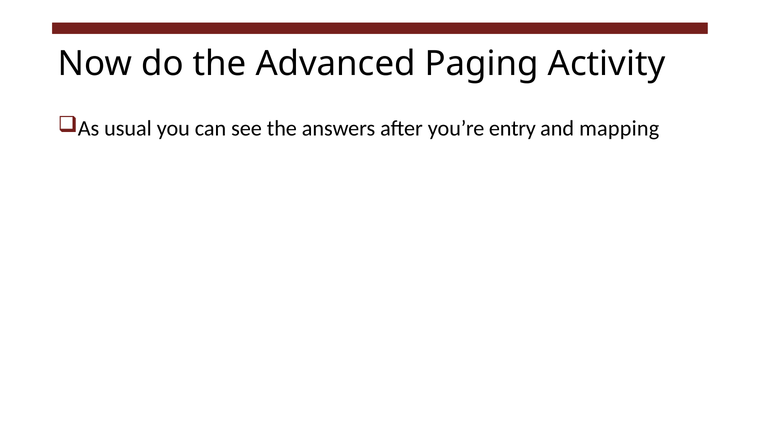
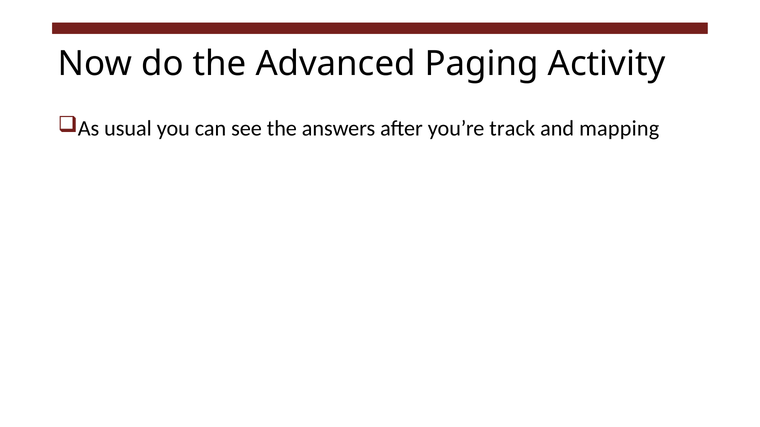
entry: entry -> track (512, 128)
